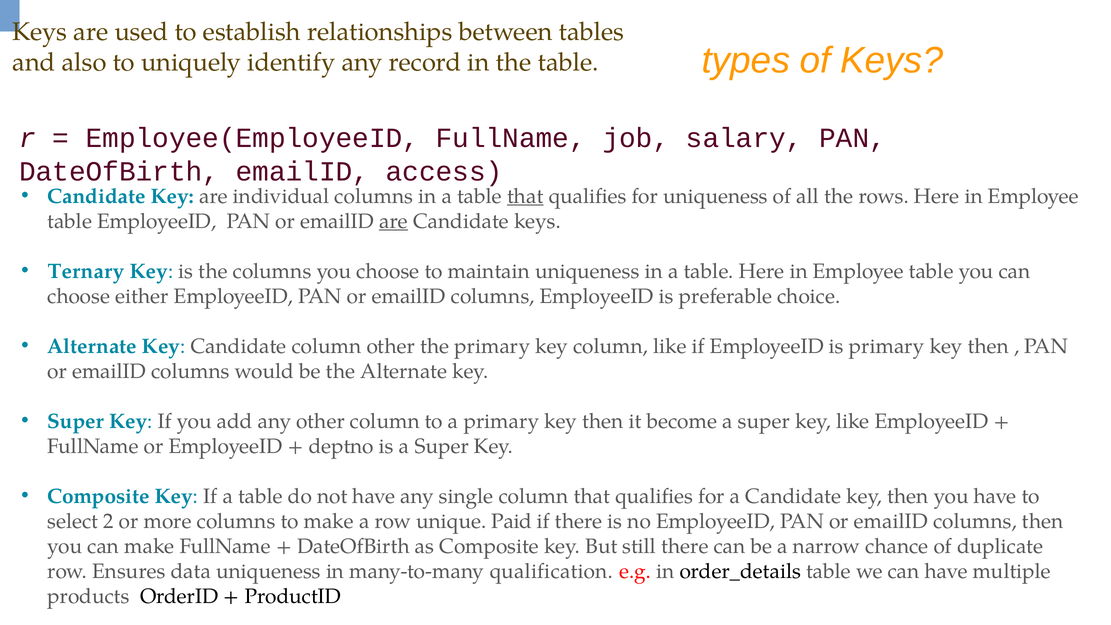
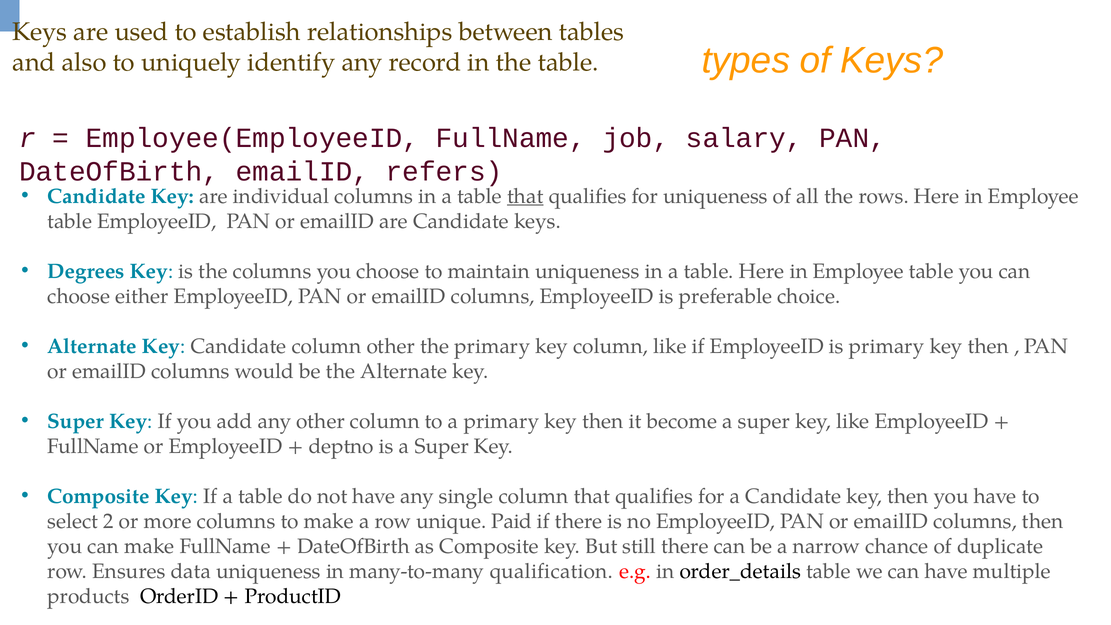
access: access -> refers (444, 172)
are underline: present -> none (394, 221)
Ternary: Ternary -> Degrees (86, 271)
